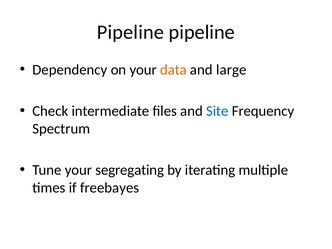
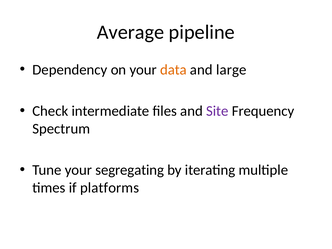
Pipeline: Pipeline -> Average (131, 32)
Site colour: blue -> purple (217, 111)
freebayes: freebayes -> platforms (110, 188)
